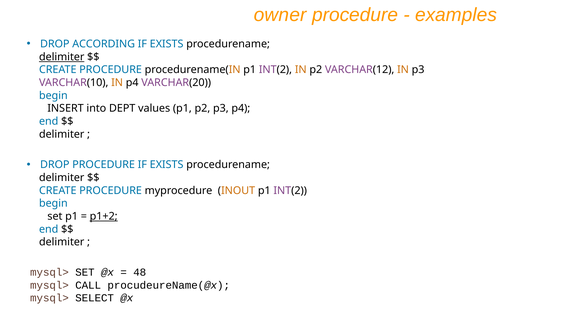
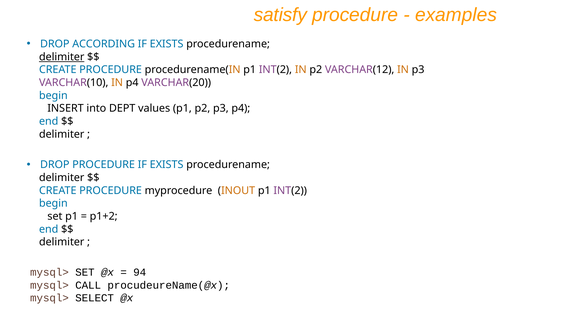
owner: owner -> satisfy (280, 15)
p1+2 underline: present -> none (104, 216)
48: 48 -> 94 (140, 273)
